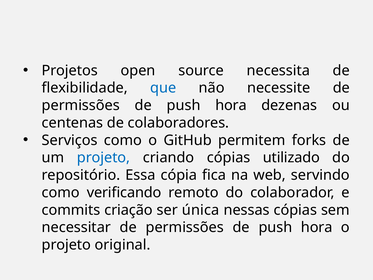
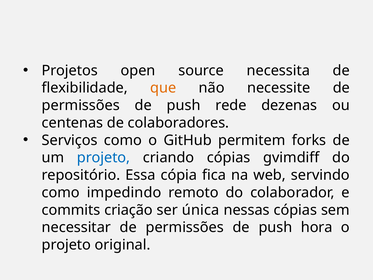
que colour: blue -> orange (163, 88)
hora: hora -> rede (231, 105)
utilizado: utilizado -> gvimdiff (291, 158)
verificando: verificando -> impedindo (124, 192)
